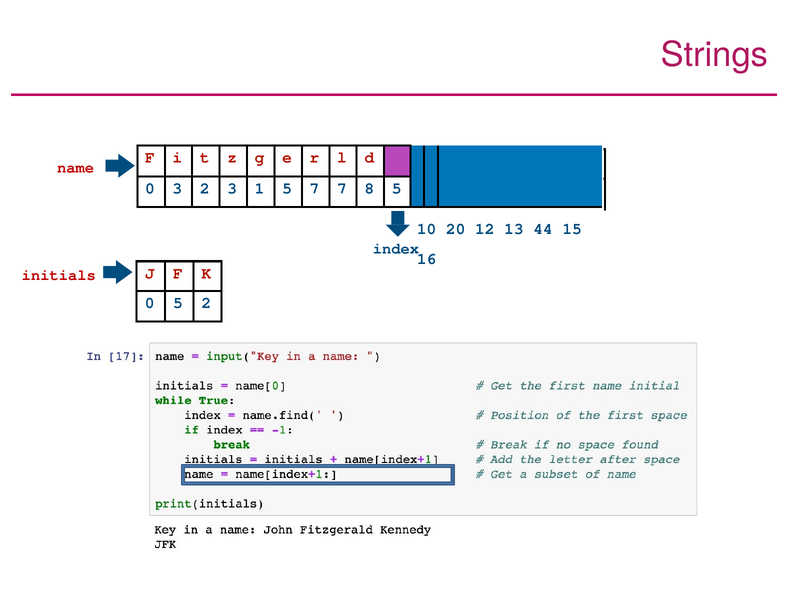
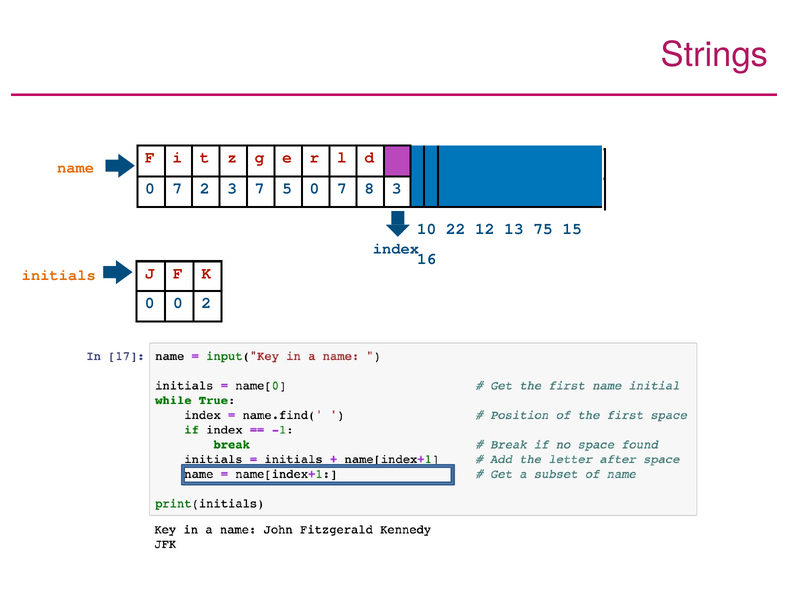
name colour: red -> orange (76, 168)
3: 3 -> 7 (177, 188)
3 1: 1 -> 7 (260, 188)
5 7: 7 -> 0 (314, 188)
8 5: 5 -> 3 (397, 188)
20: 20 -> 22 (456, 229)
44: 44 -> 75 (543, 229)
initials colour: red -> orange (59, 275)
0 5: 5 -> 0 (178, 303)
